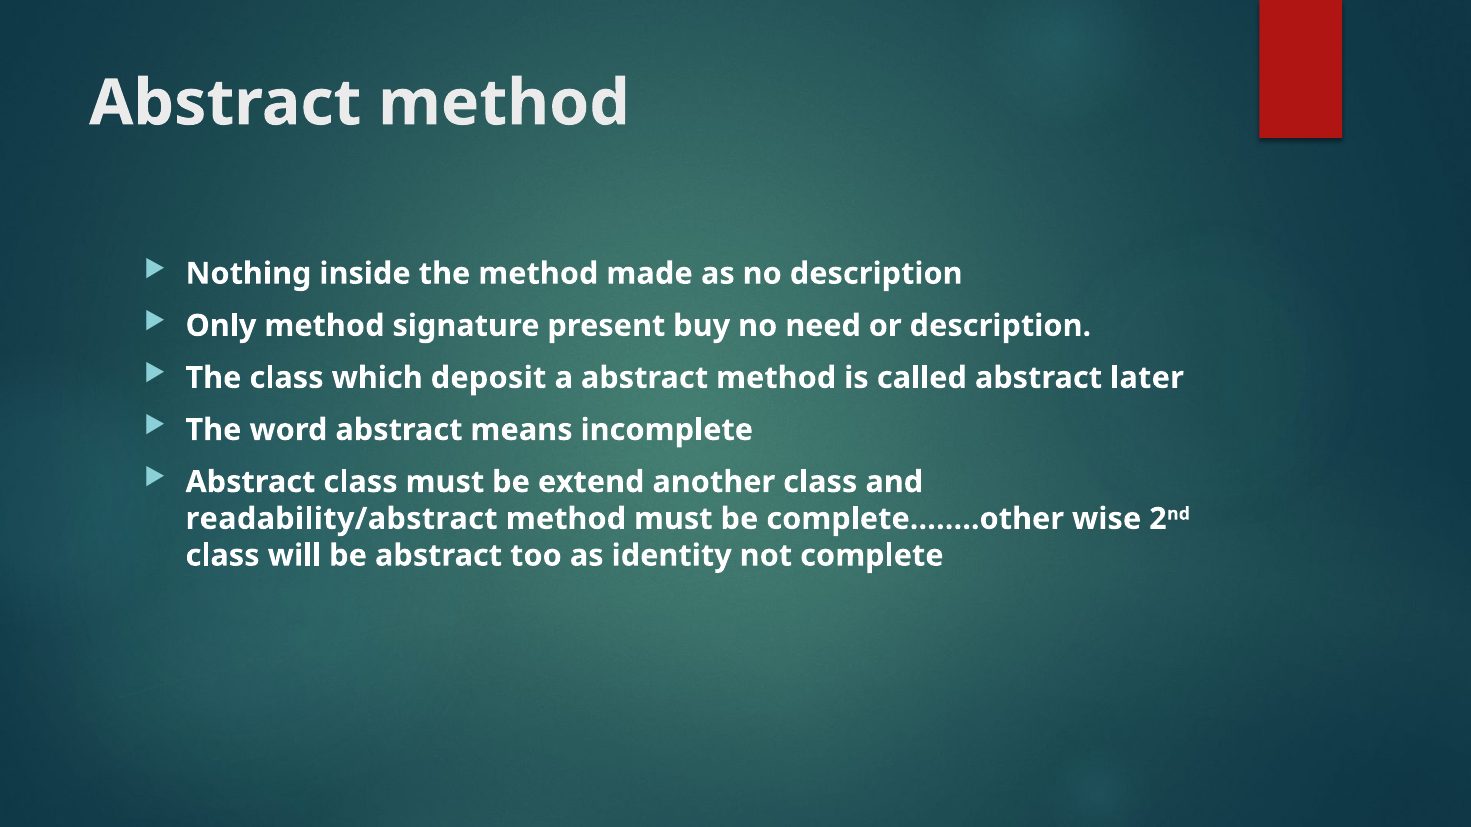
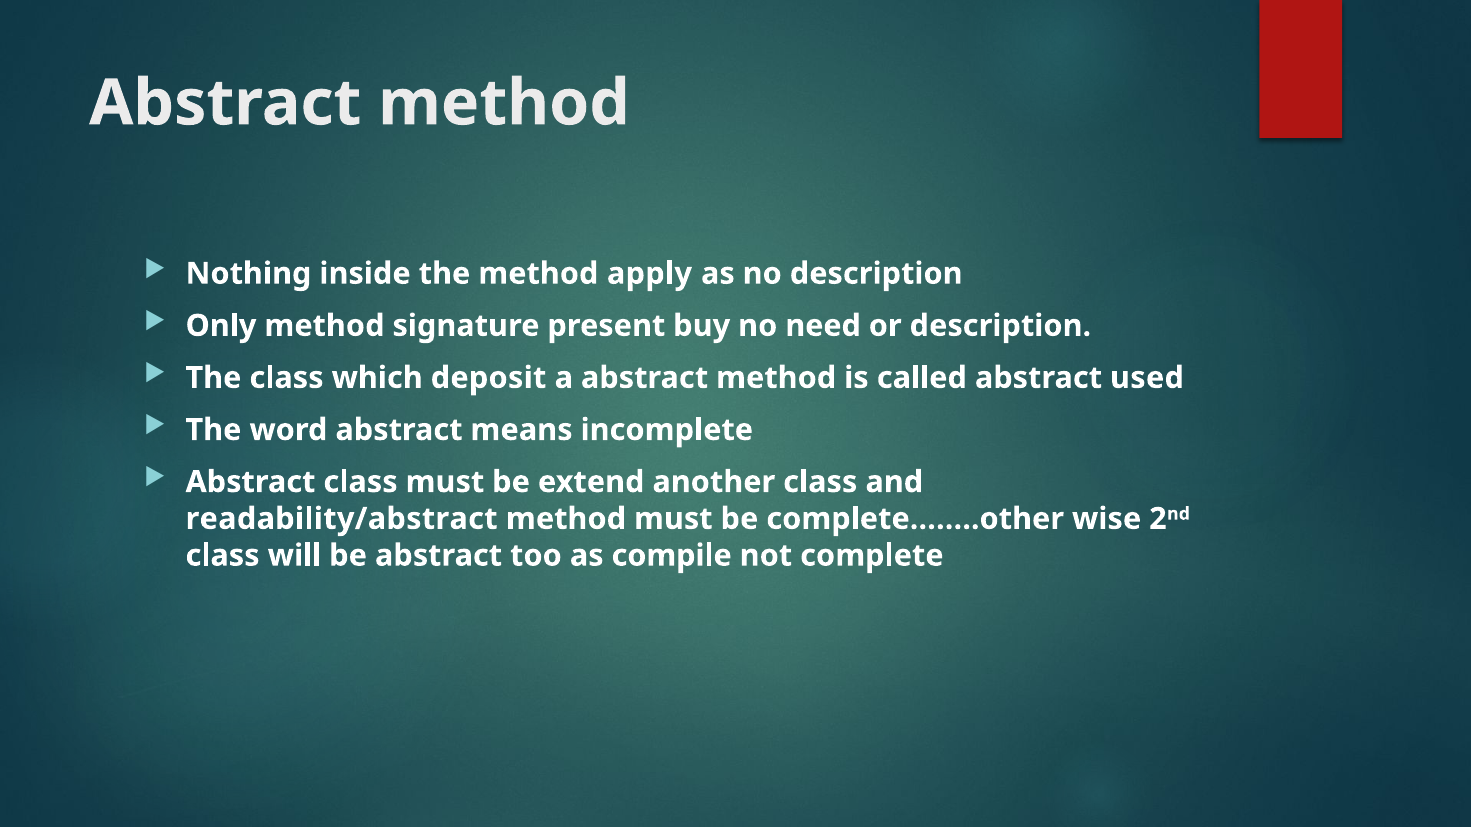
made: made -> apply (649, 274)
later: later -> used (1147, 378)
identity: identity -> compile (672, 556)
